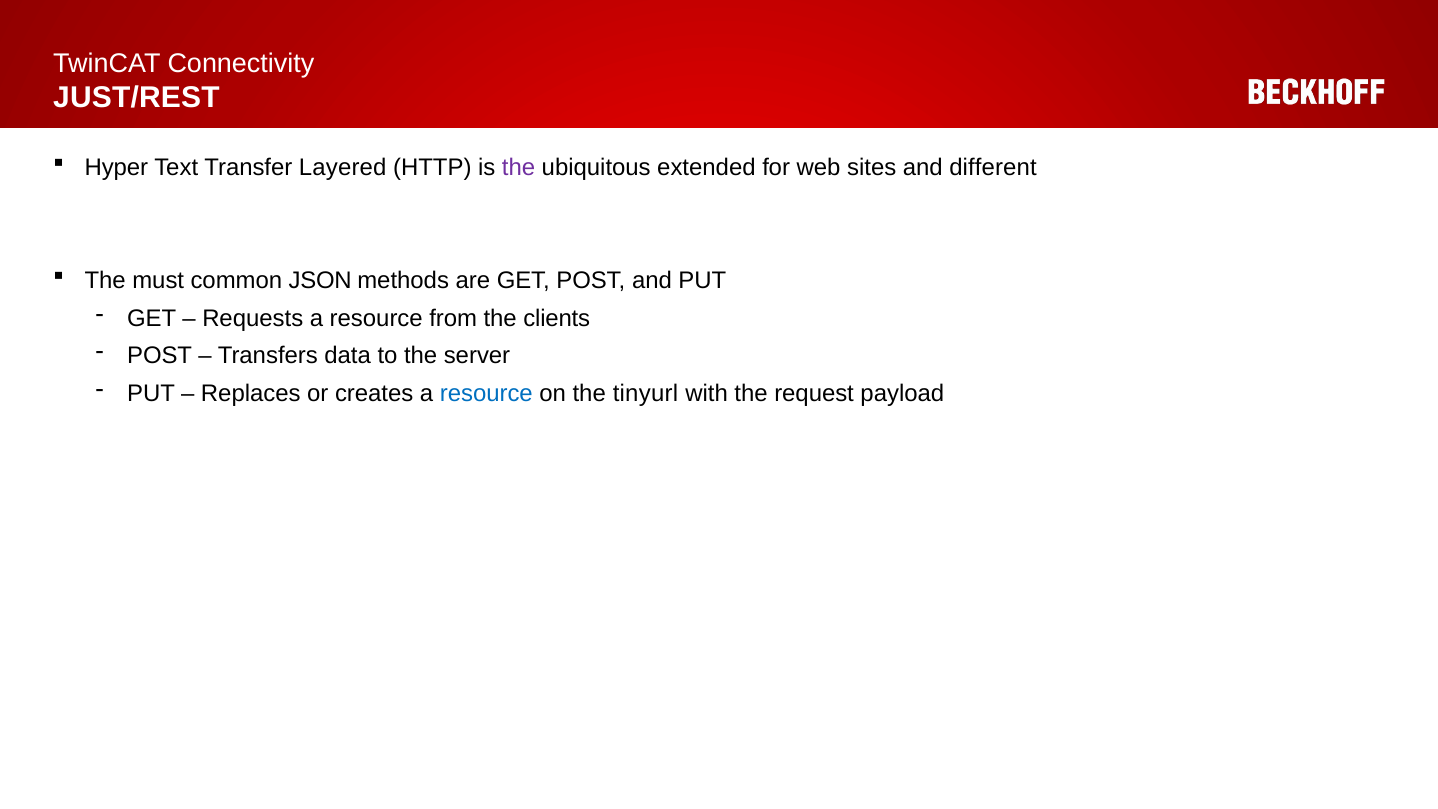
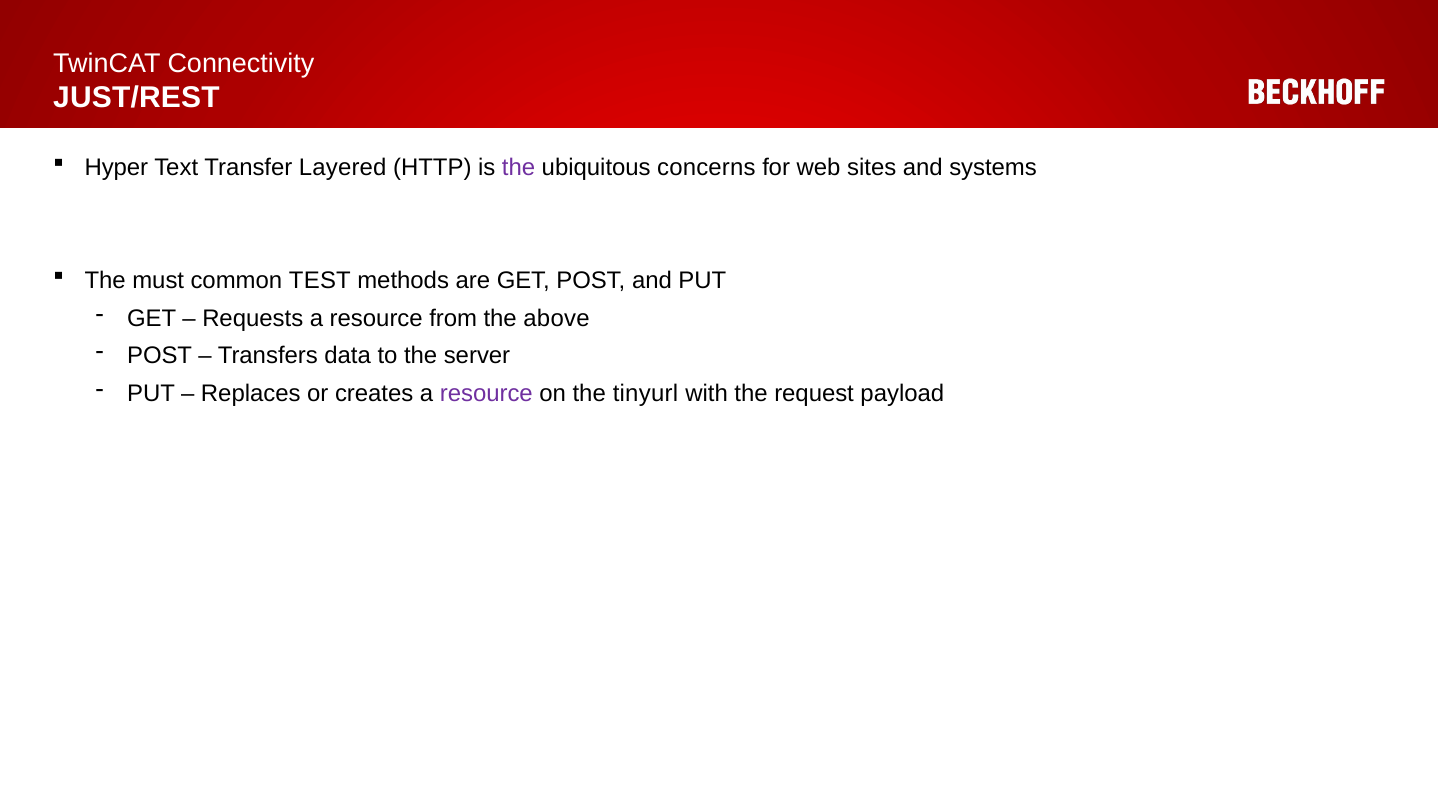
extended: extended -> concerns (706, 167)
different: different -> systems (993, 167)
JSON: JSON -> TEST (320, 280)
clients: clients -> above (557, 318)
resource colour: blue -> purple (486, 394)
